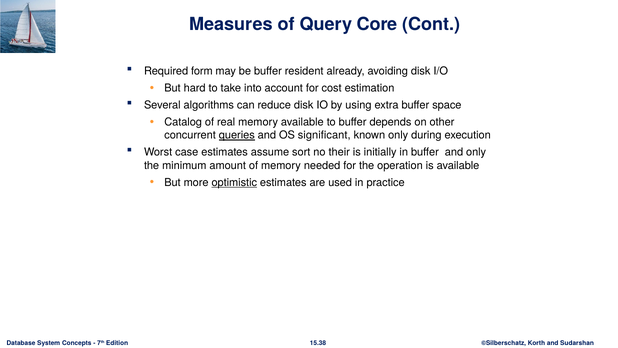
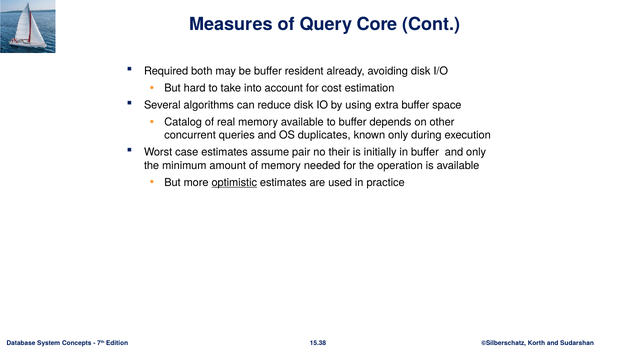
form: form -> both (202, 71)
queries underline: present -> none (237, 135)
significant: significant -> duplicates (324, 135)
sort: sort -> pair (301, 152)
